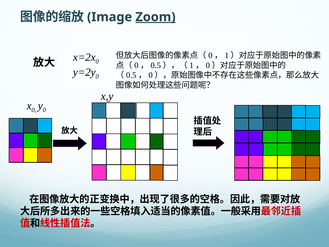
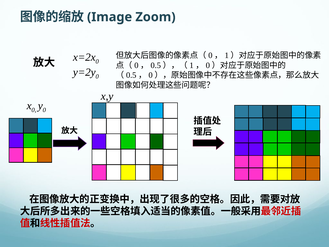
Zoom underline: present -> none (155, 17)
